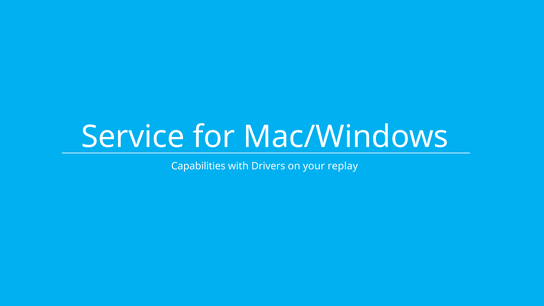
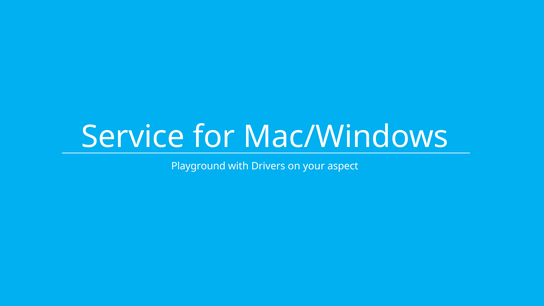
Capabilities: Capabilities -> Playground (198, 166)
replay: replay -> aspect (343, 166)
